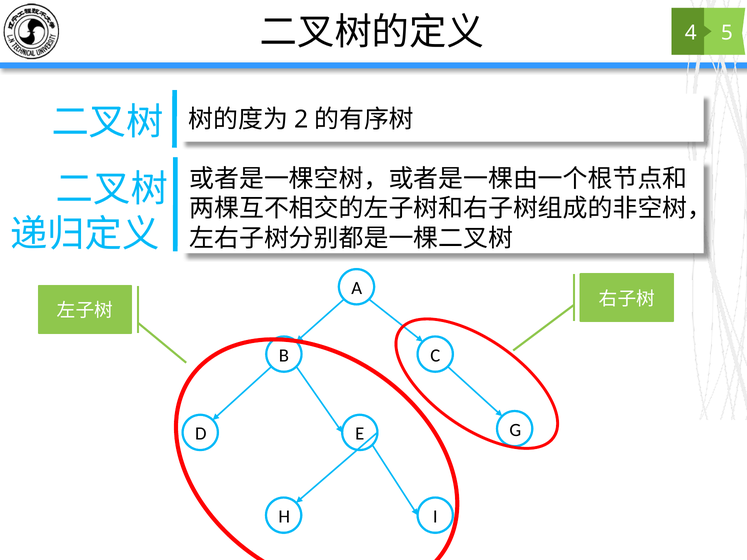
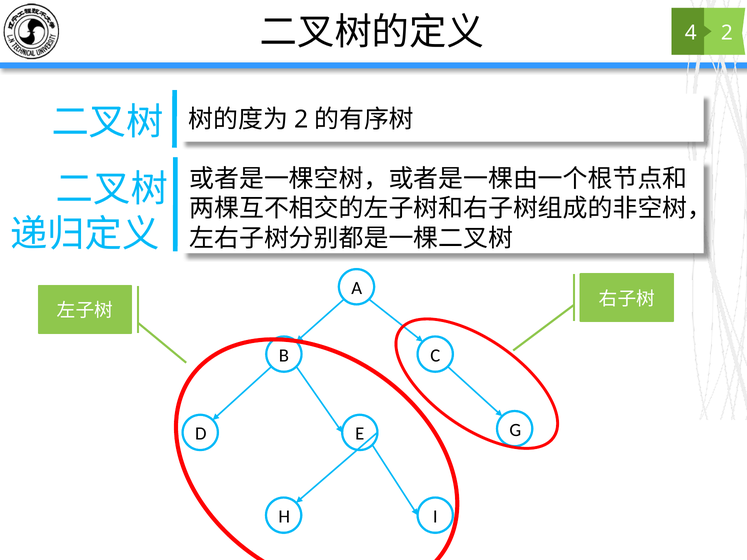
5: 5 -> 2 (727, 33)
